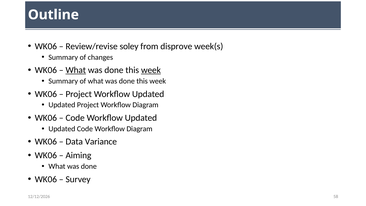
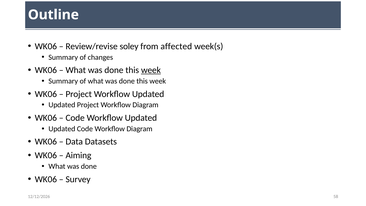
disprove: disprove -> affected (176, 46)
What underline: present -> none (76, 70)
Variance: Variance -> Datasets (101, 142)
